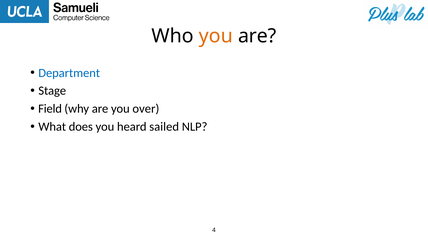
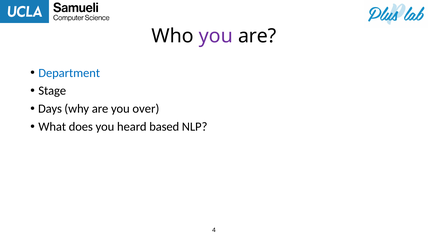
you colour: orange -> purple (216, 36)
Field: Field -> Days (50, 109)
sailed: sailed -> based (164, 127)
